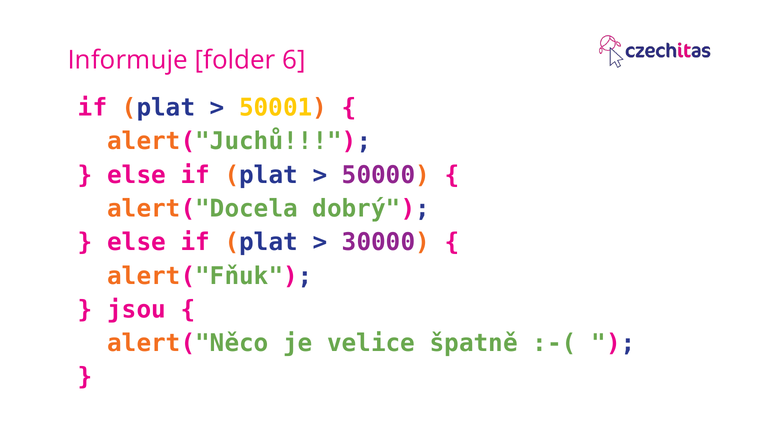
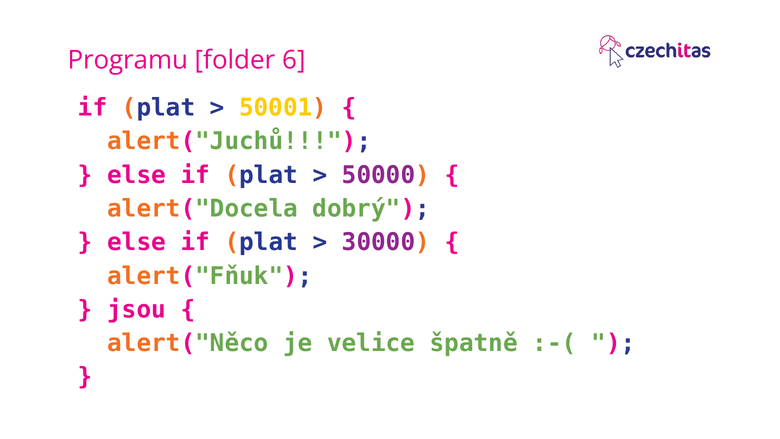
Informuje: Informuje -> Programu (128, 60)
